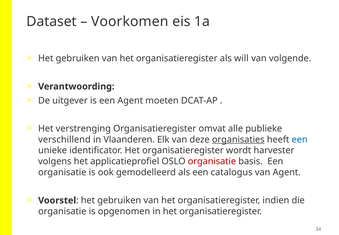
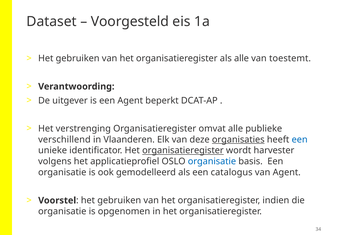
Voorkomen: Voorkomen -> Voorgesteld (130, 21)
als will: will -> alle (241, 58)
volgende: volgende -> toestemt (290, 58)
moeten: moeten -> beperkt (162, 100)
organisatieregister underline: none -> present (183, 150)
organisatie colour: red -> blue (212, 161)
